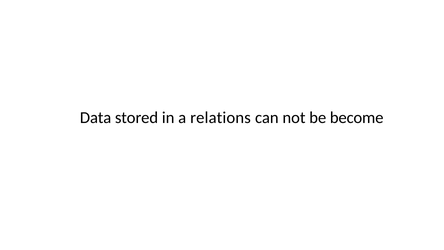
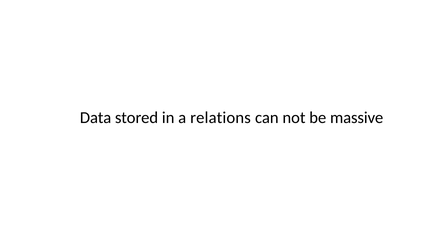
become: become -> massive (357, 118)
